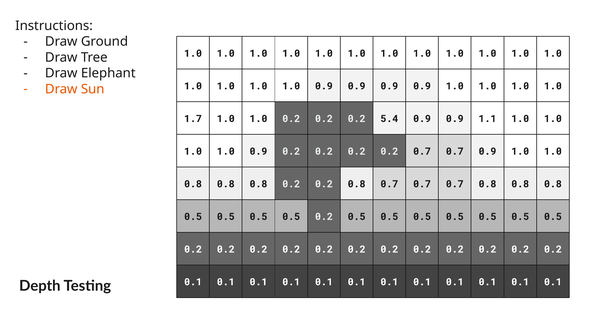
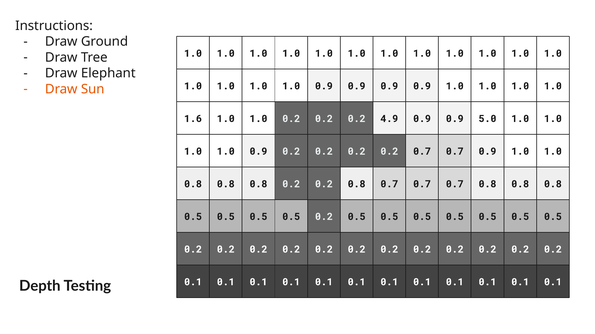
1.7: 1.7 -> 1.6 (193, 119)
5.4: 5.4 -> 4.9 (389, 119)
1.1: 1.1 -> 5.0 (487, 119)
